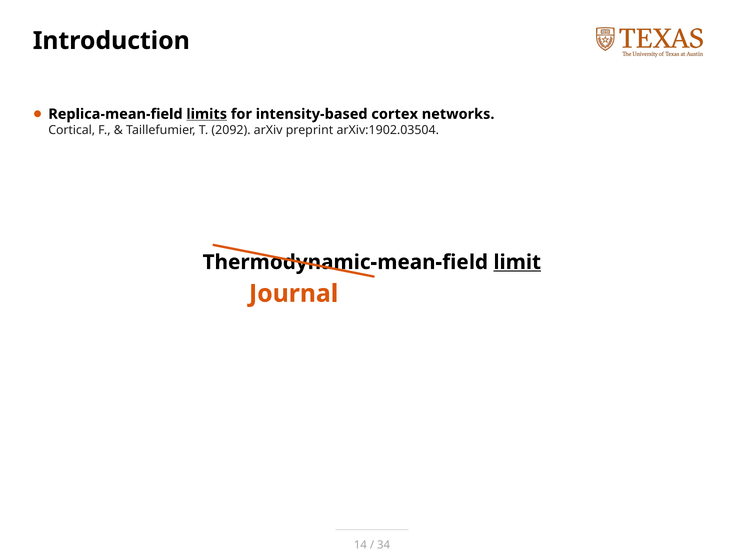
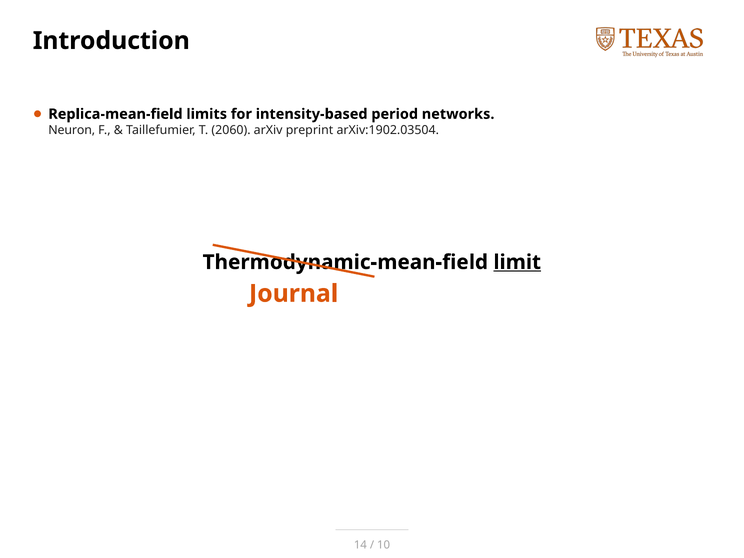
limits underline: present -> none (207, 114)
cortex: cortex -> period (395, 114)
Cortical: Cortical -> Neuron (72, 130)
2092: 2092 -> 2060 (231, 130)
34: 34 -> 10 (384, 545)
